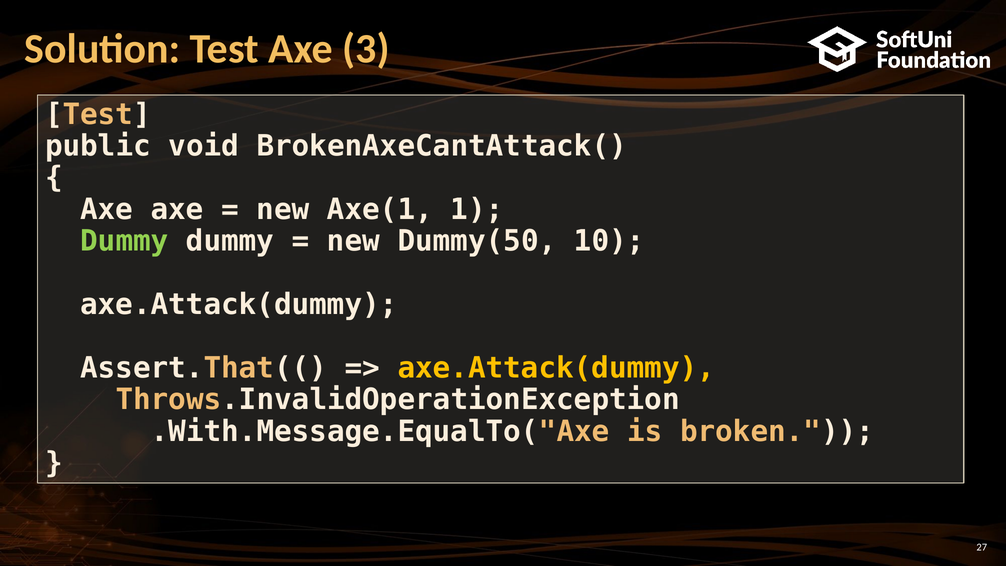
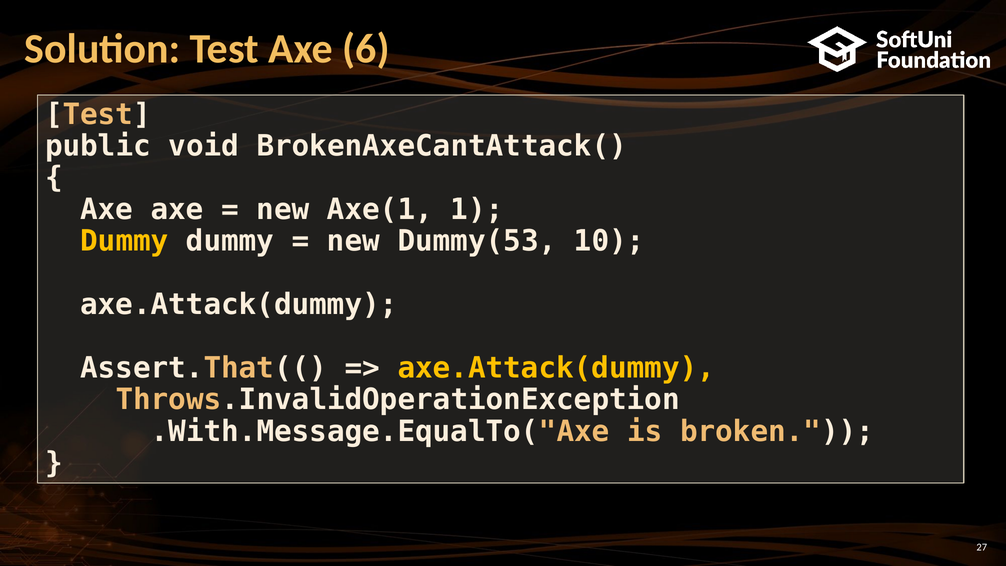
3: 3 -> 6 (366, 49)
Dummy colour: light green -> yellow (124, 241)
Dummy(50: Dummy(50 -> Dummy(53 (477, 241)
